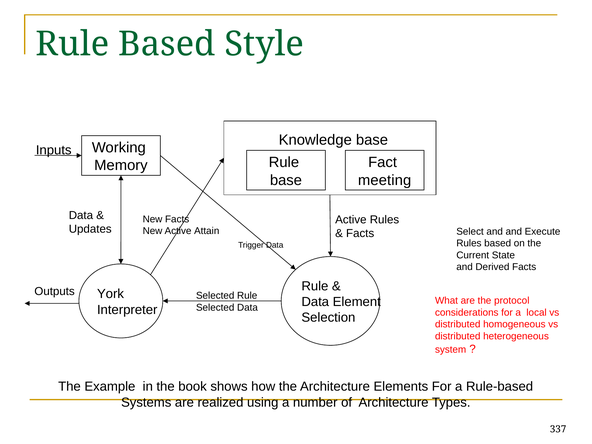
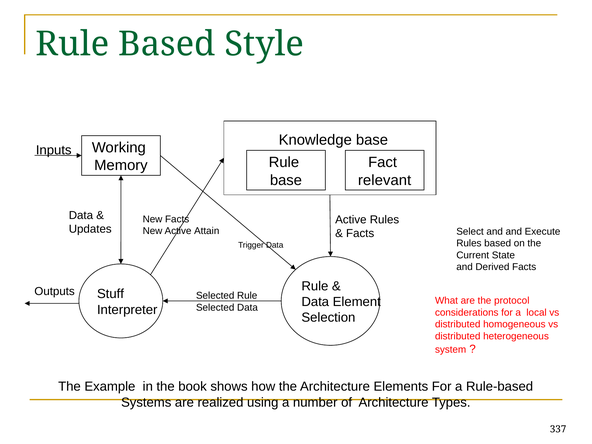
meeting: meeting -> relevant (385, 180)
York: York -> Stuff (110, 294)
